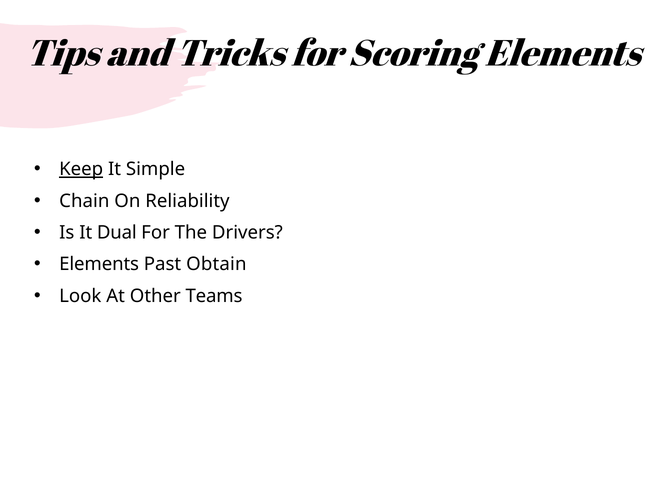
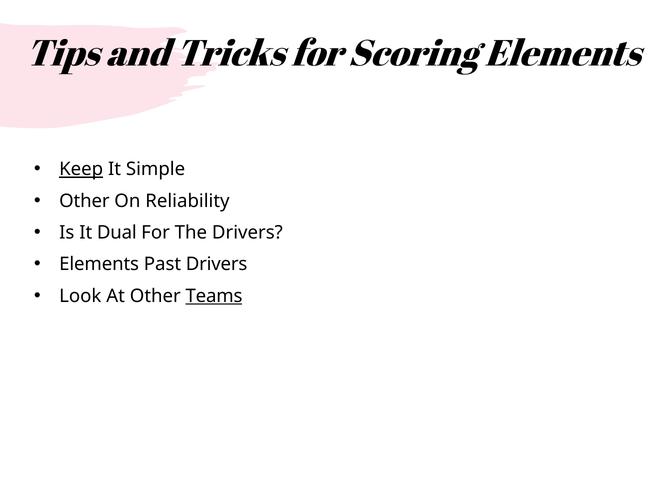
Chain: Chain -> Other (84, 201)
Past Obtain: Obtain -> Drivers (217, 264)
Teams underline: none -> present (214, 296)
